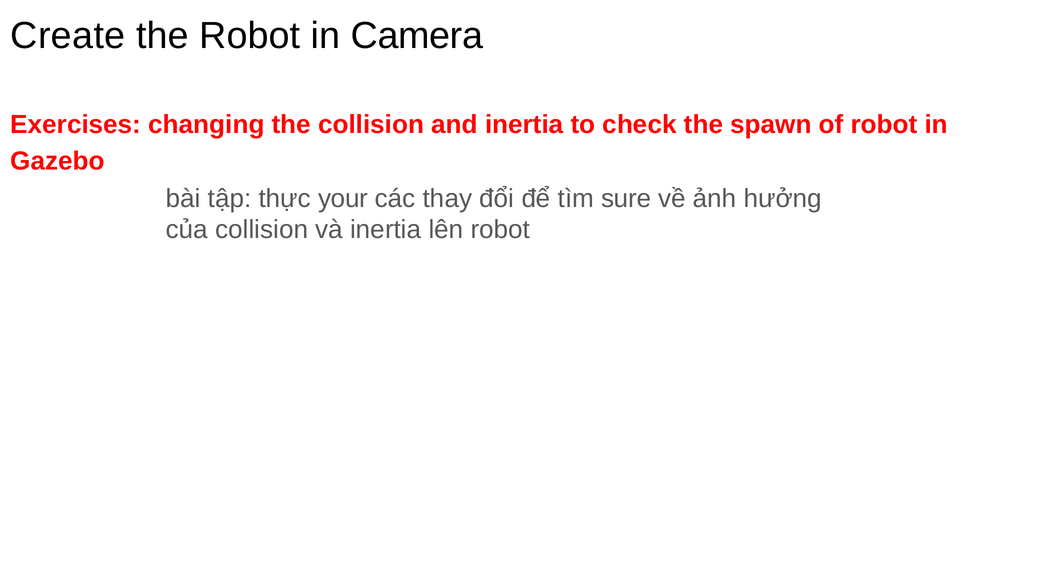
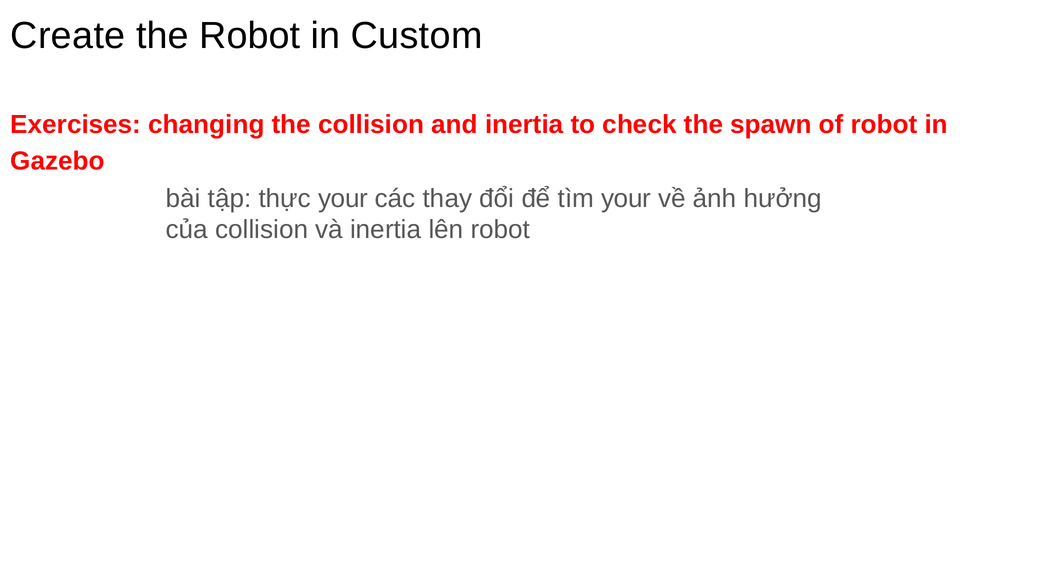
Camera: Camera -> Custom (417, 36)
tìm sure: sure -> your (626, 199)
